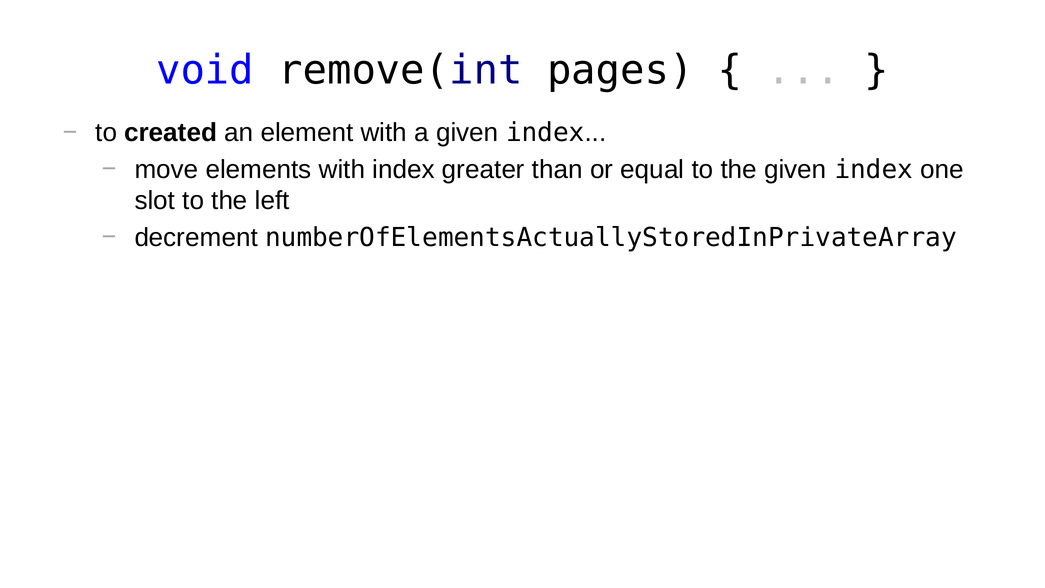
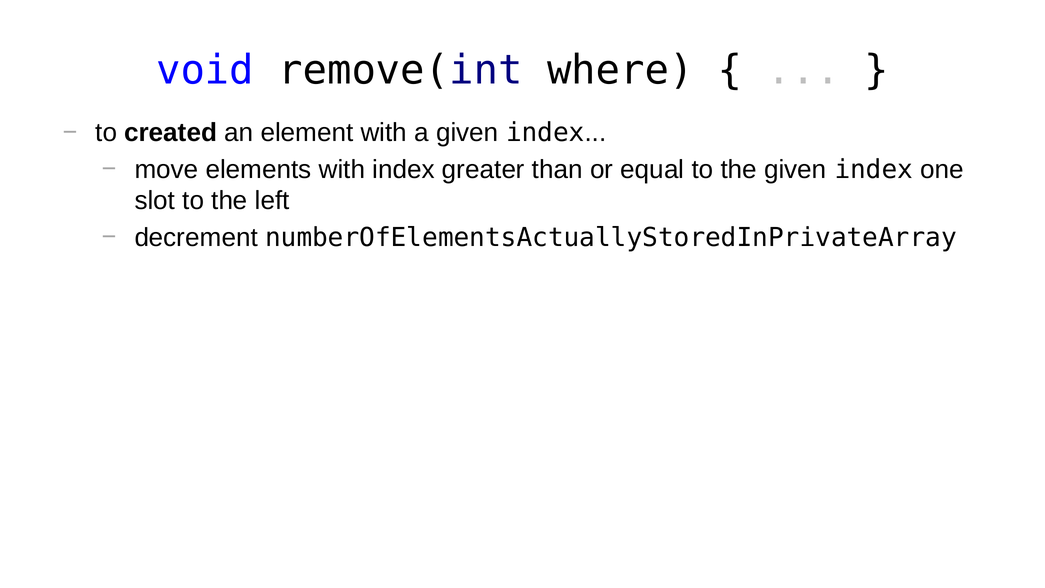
pages: pages -> where (620, 70)
